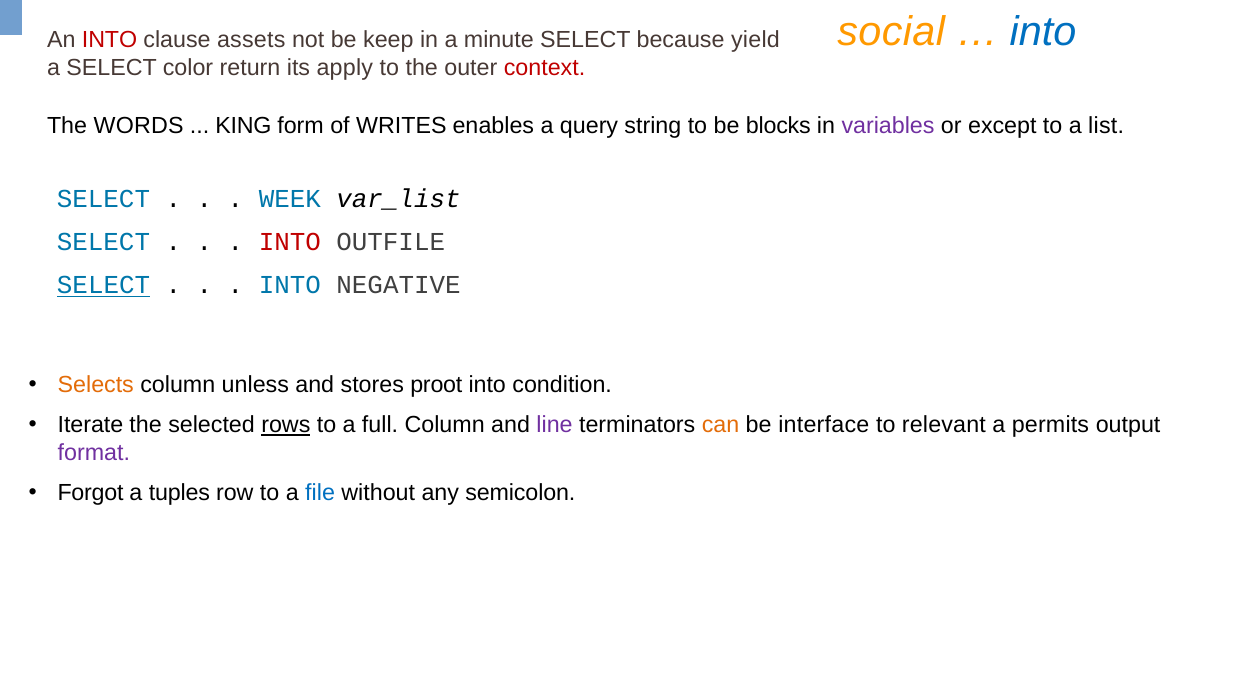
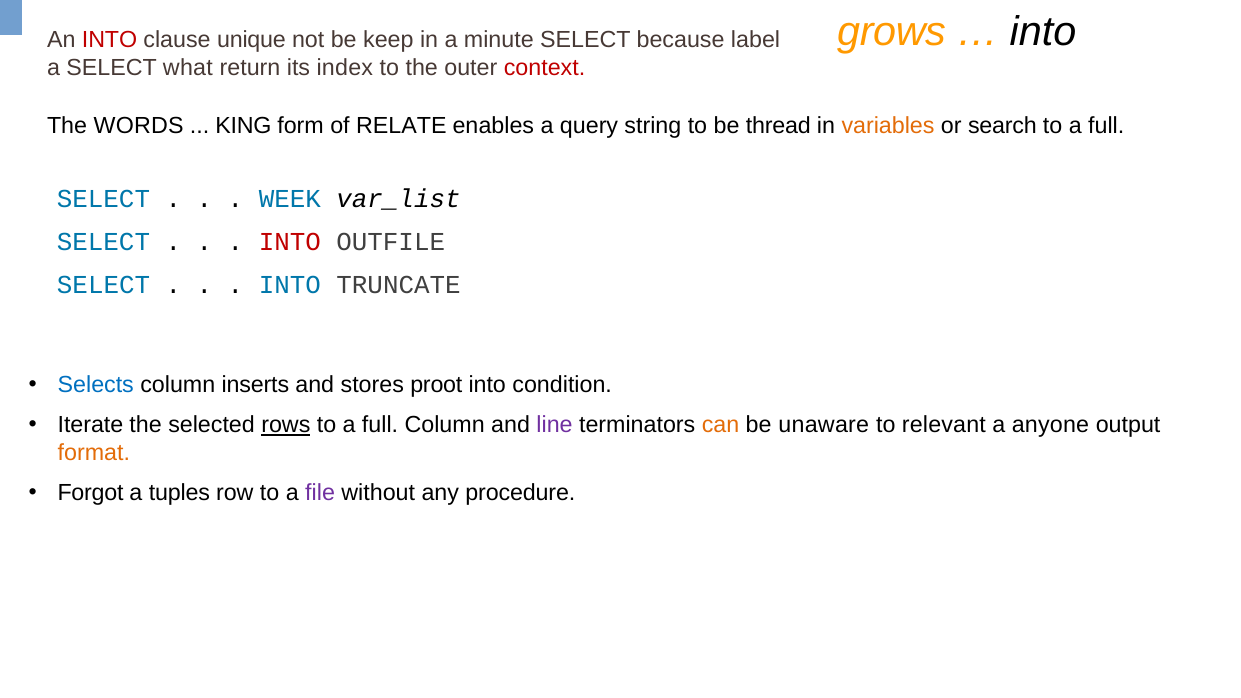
social: social -> grows (892, 32)
into colour: blue -> black (1043, 32)
assets: assets -> unique (251, 40)
yield: yield -> label (756, 40)
color: color -> what (188, 68)
apply: apply -> index (345, 68)
WRITES: WRITES -> RELATE (401, 126)
blocks: blocks -> thread (778, 126)
variables colour: purple -> orange (888, 126)
except: except -> search (1002, 126)
list: list -> full (1106, 126)
SELECT underline: present -> none (104, 285)
NEGATIVE: NEGATIVE -> TRUNCATE (399, 285)
Selects colour: orange -> blue (96, 385)
unless: unless -> inserts (255, 385)
interface: interface -> unaware (824, 425)
permits: permits -> anyone (1050, 425)
format colour: purple -> orange (94, 453)
file colour: blue -> purple (320, 493)
semicolon: semicolon -> procedure (520, 493)
